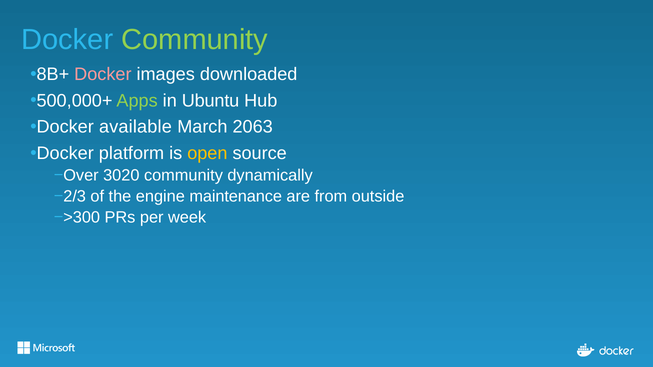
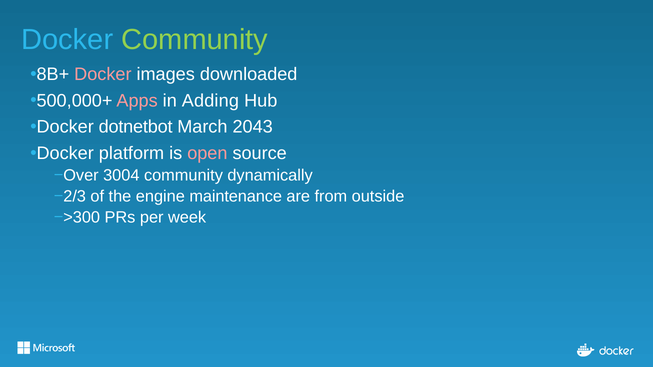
Apps colour: light green -> pink (137, 101)
Ubuntu: Ubuntu -> Adding (210, 101)
available: available -> dotnetbot (136, 127)
2063: 2063 -> 2043 (253, 127)
open colour: yellow -> pink (207, 154)
3020: 3020 -> 3004 (121, 176)
